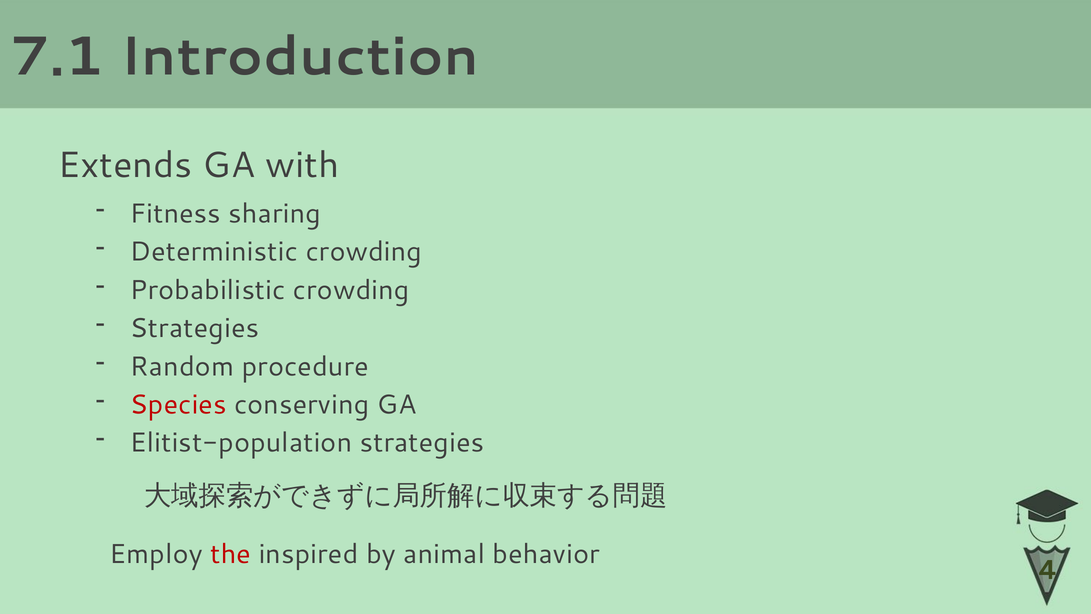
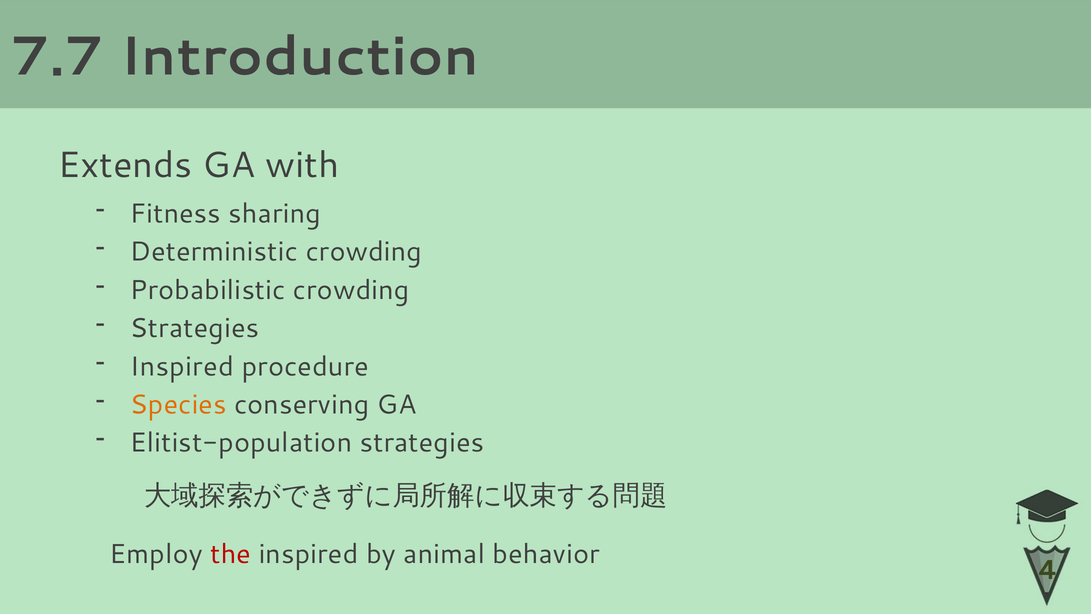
7.1: 7.1 -> 7.7 (57, 57)
Random: Random -> Inspired (182, 366)
Species colour: red -> orange (178, 405)
